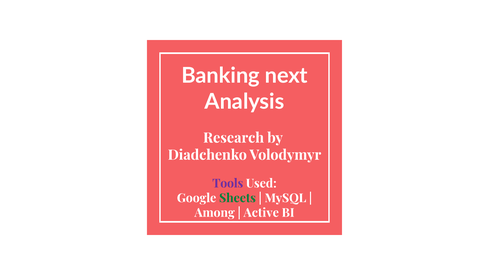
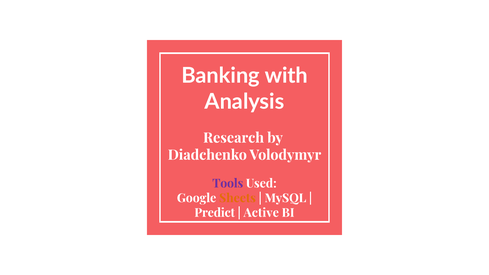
next: next -> with (286, 76)
Sheets colour: green -> orange (237, 198)
Among: Among -> Predict (215, 213)
